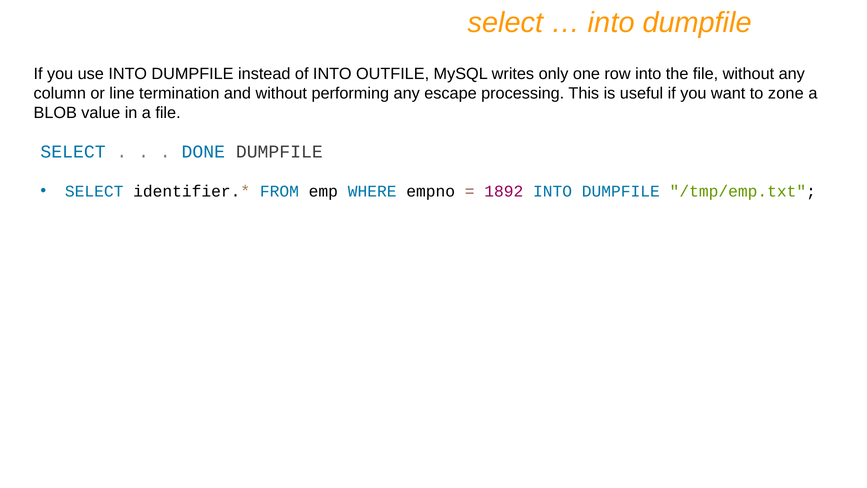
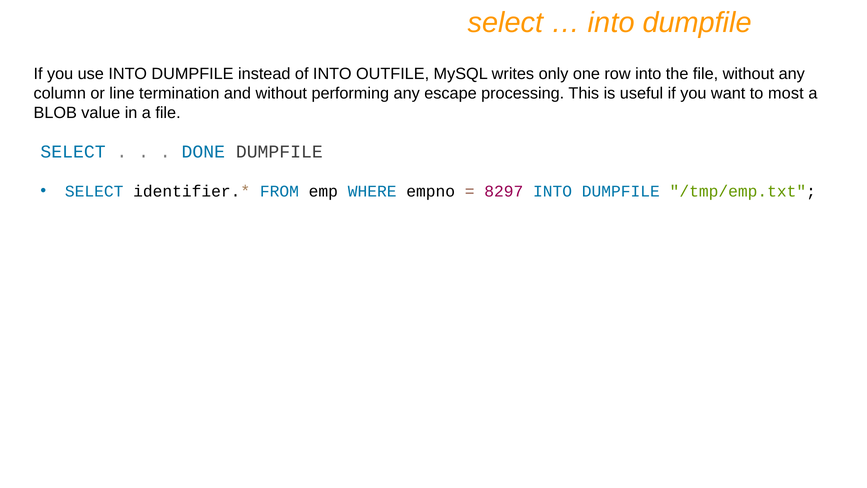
zone: zone -> most (786, 93)
1892: 1892 -> 8297 (504, 191)
